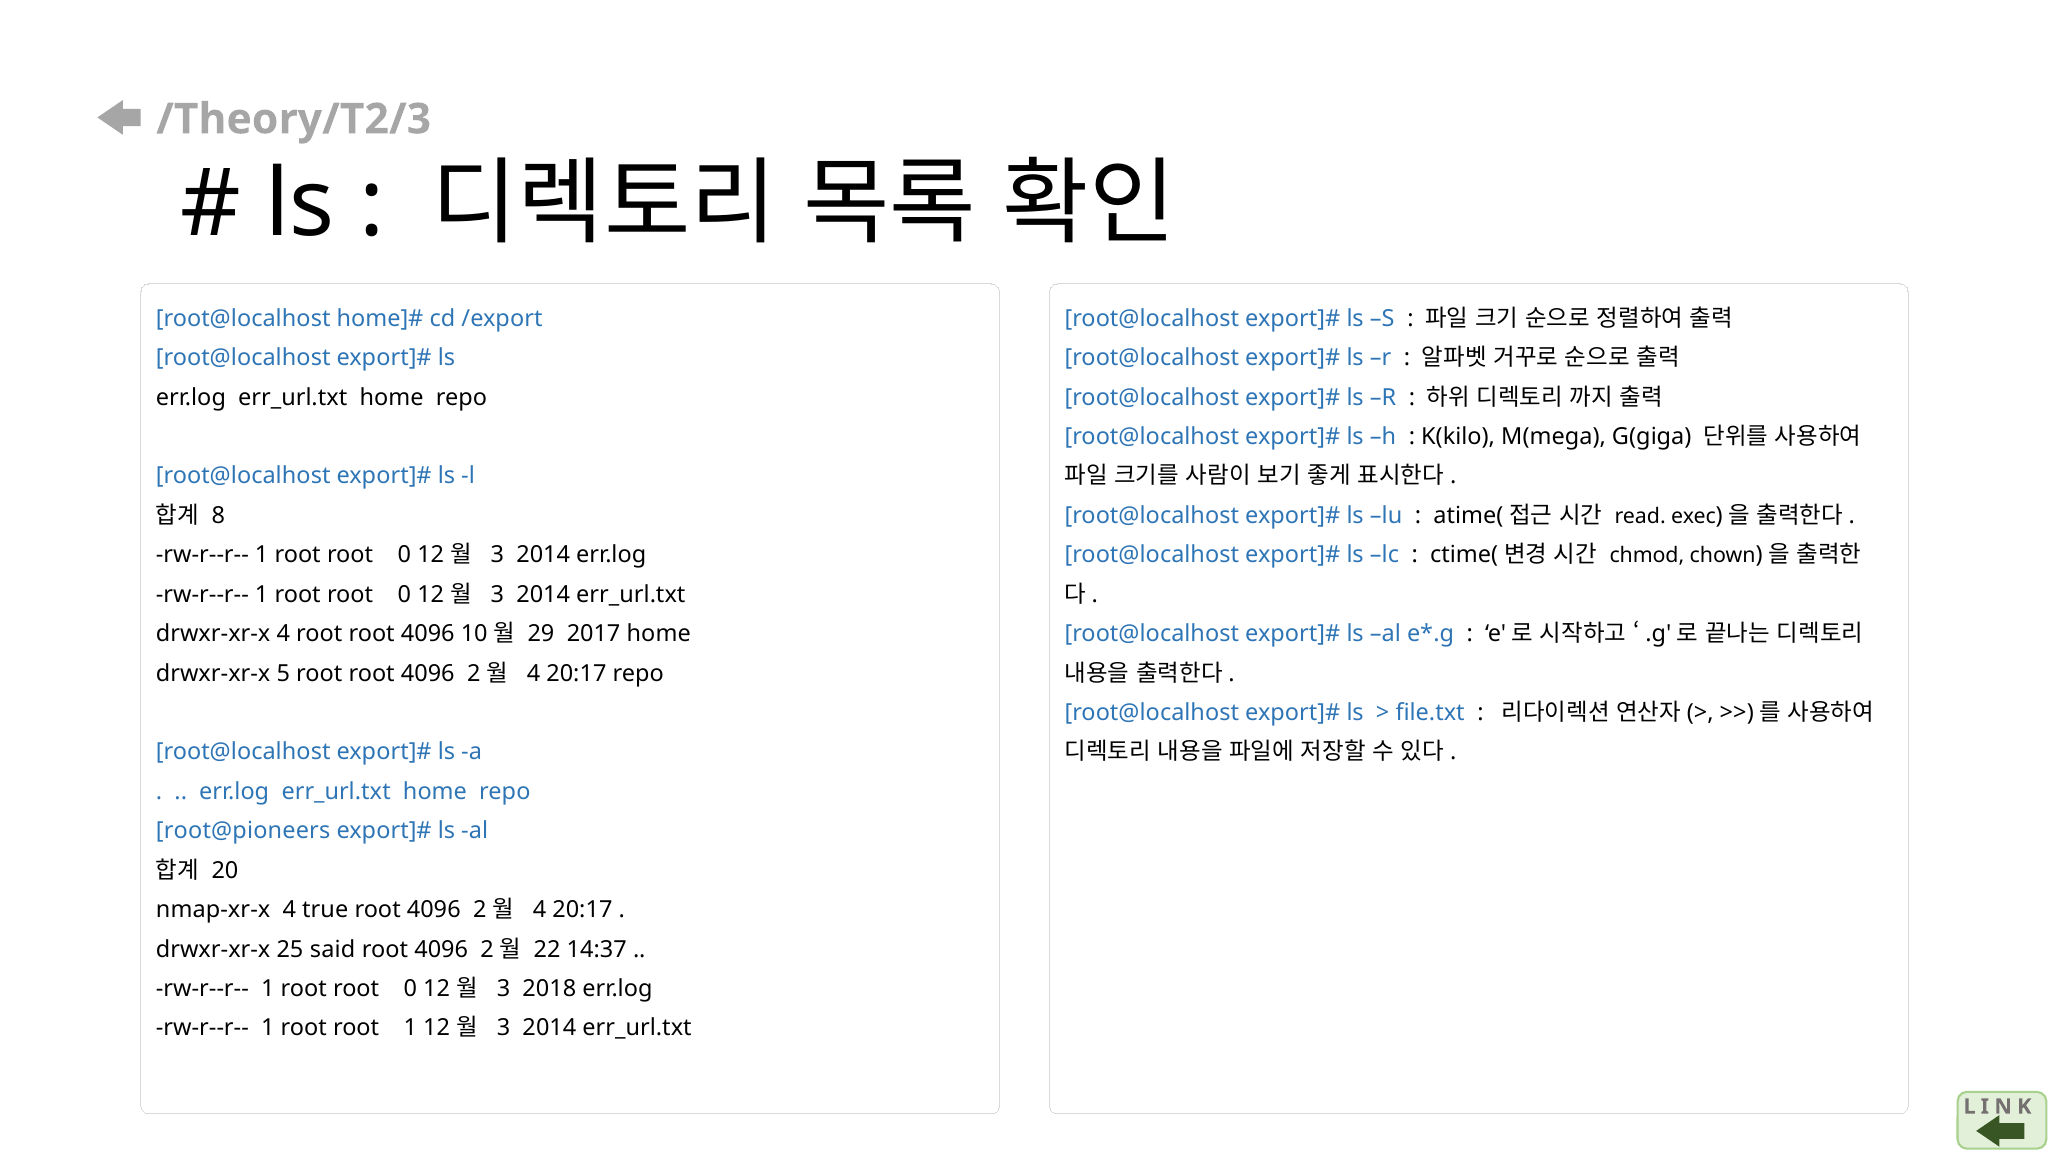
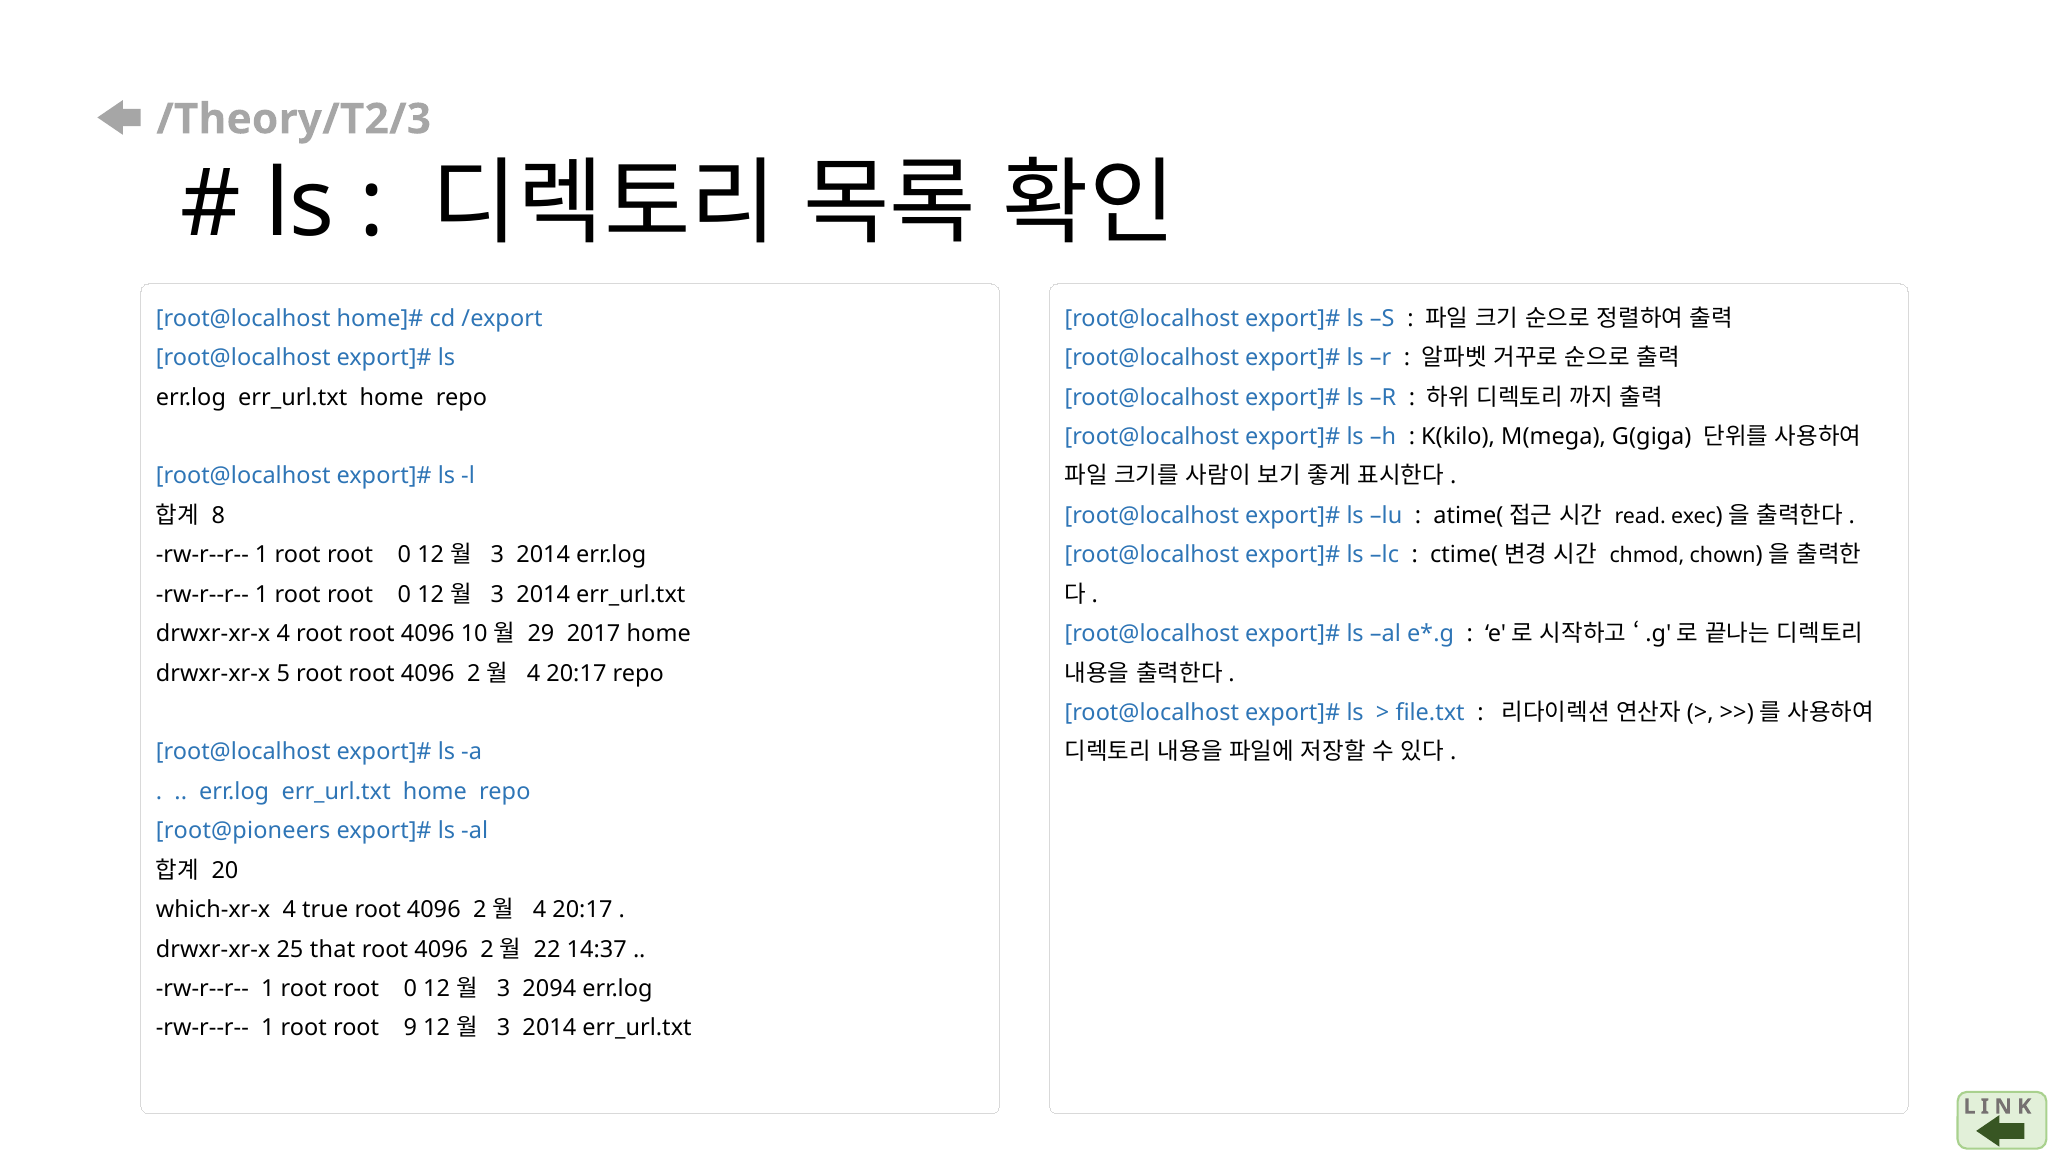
nmap-xr-x: nmap-xr-x -> which-xr-x (213, 910)
said: said -> that (333, 950)
2018: 2018 -> 2094 (549, 989)
root 1: 1 -> 9 (410, 1029)
